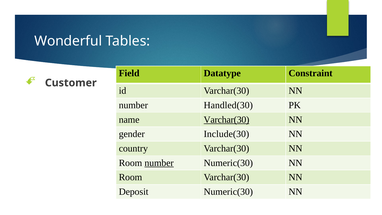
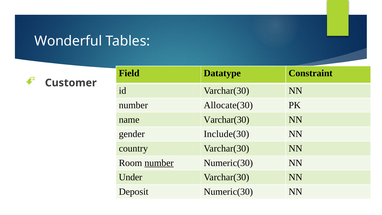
Handled(30: Handled(30 -> Allocate(30 (228, 105)
Varchar(30 underline: present -> none (227, 120)
Room: Room -> Under (131, 177)
